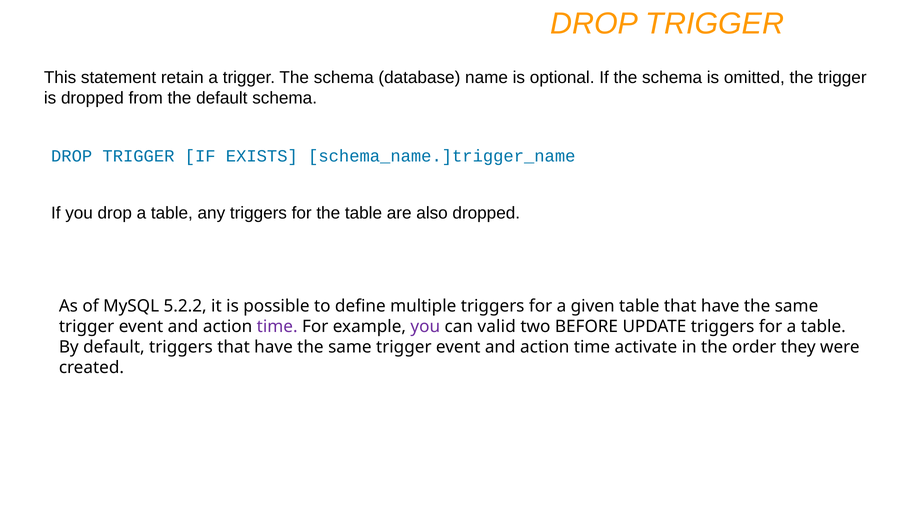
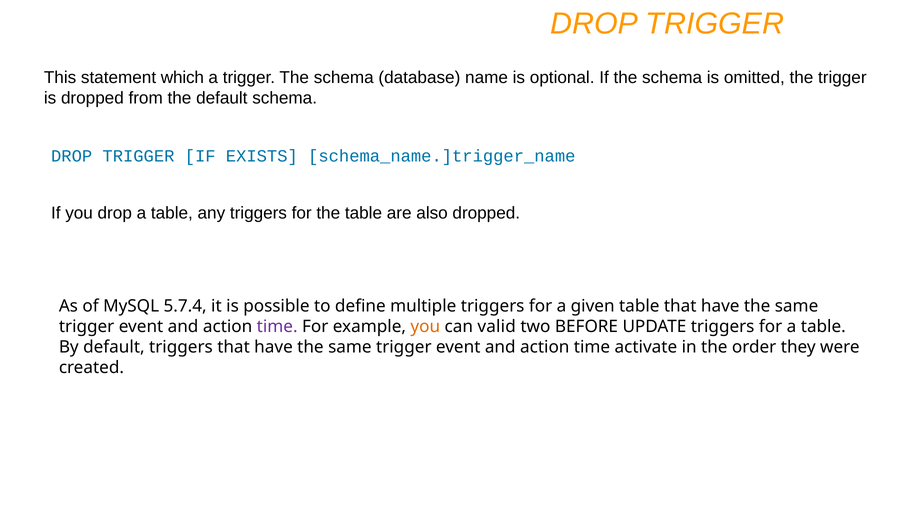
retain: retain -> which (182, 78)
5.2.2: 5.2.2 -> 5.7.4 (185, 306)
you colour: purple -> orange (425, 327)
